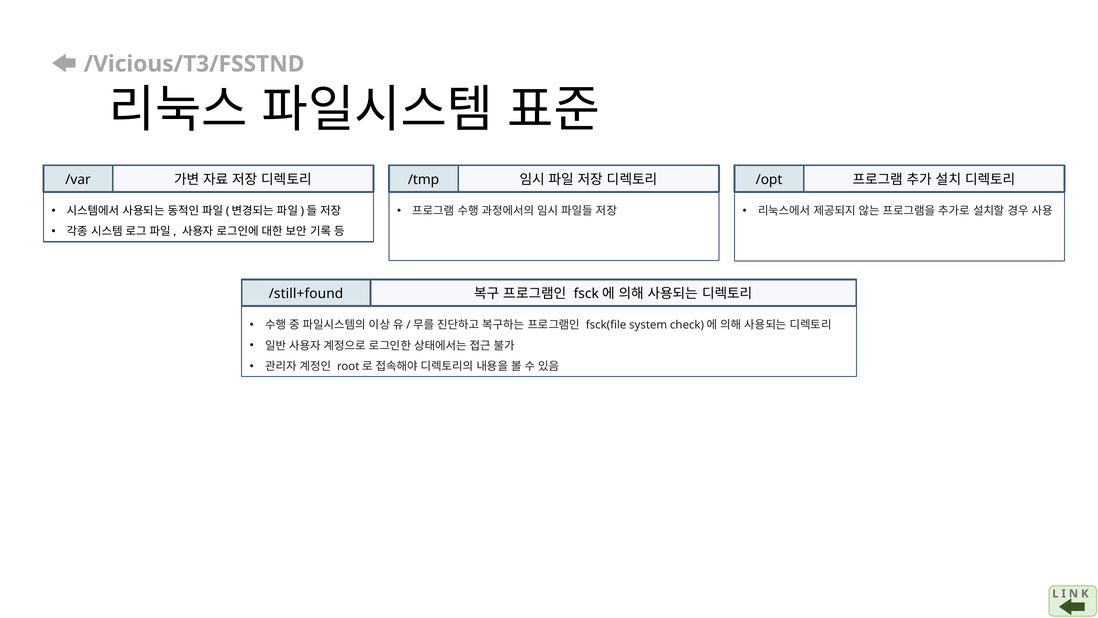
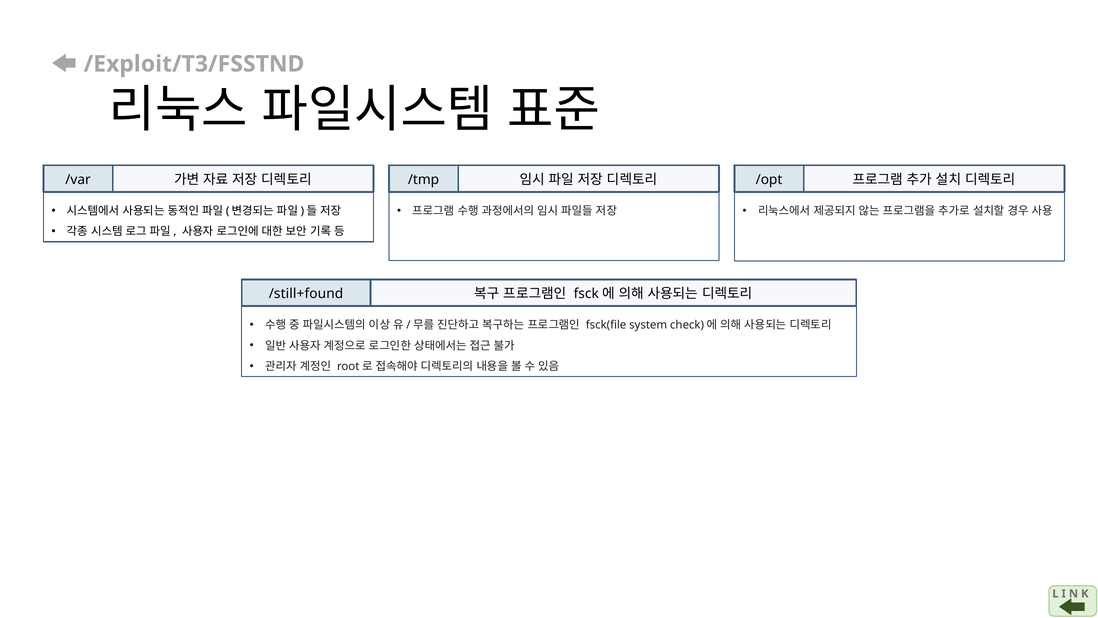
/Vicious/T3/FSSTND: /Vicious/T3/FSSTND -> /Exploit/T3/FSSTND (194, 64)
